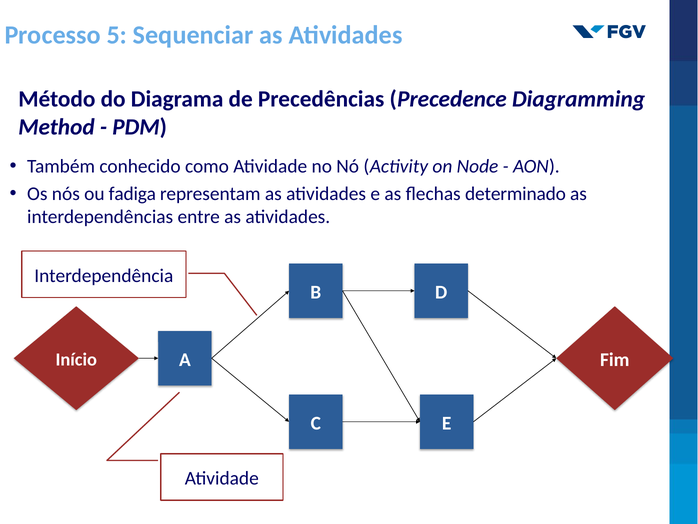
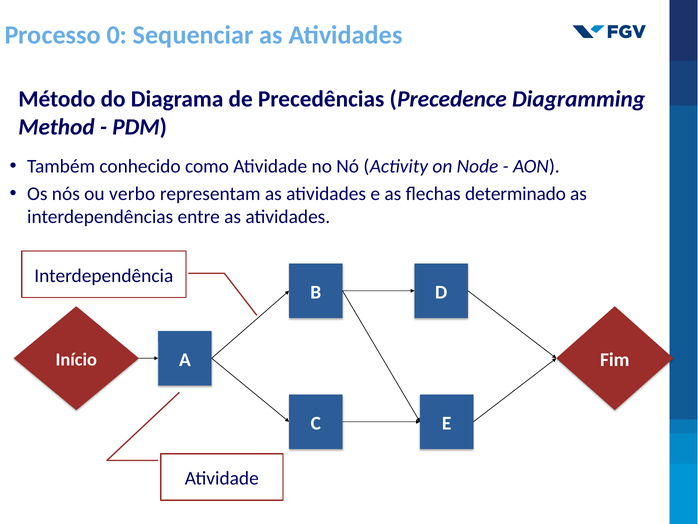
5: 5 -> 0 (117, 35)
fadiga: fadiga -> verbo (132, 194)
